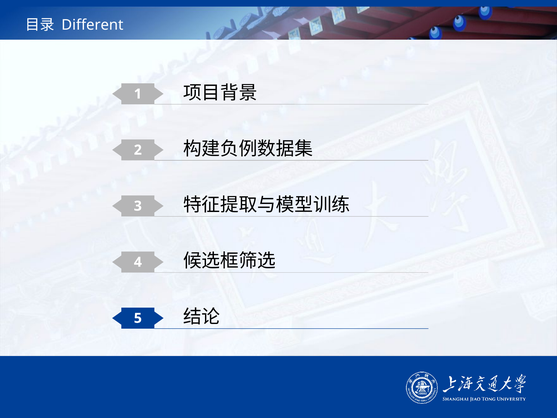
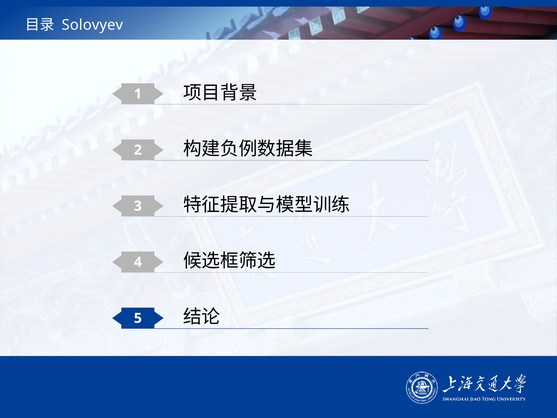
Different: Different -> Solovyev (92, 25)
